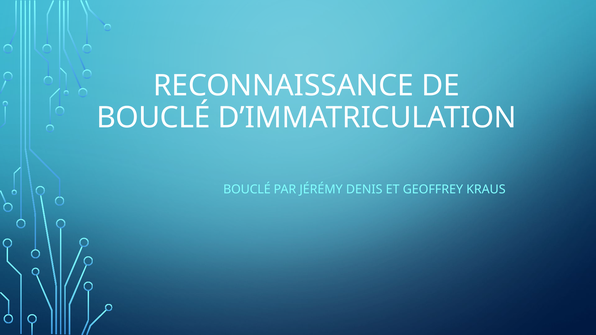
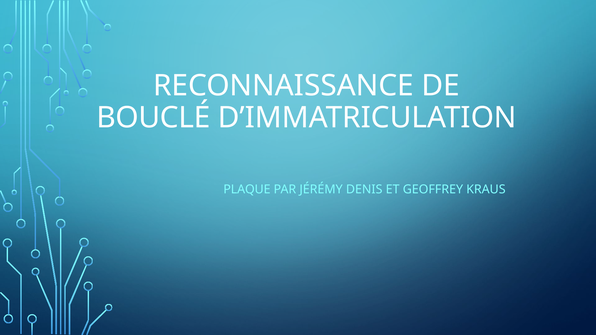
BOUCLÉ: BOUCLÉ -> PLAQUE (247, 190)
